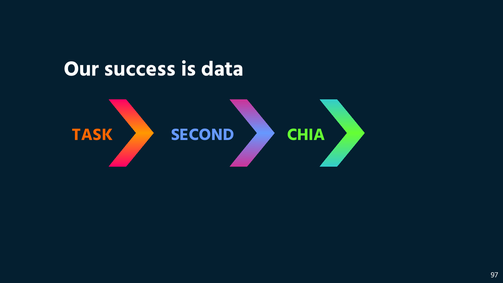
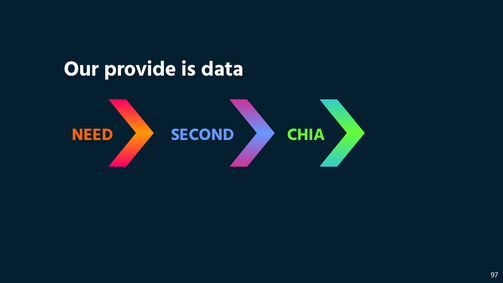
success: success -> provide (140, 69)
TASK: TASK -> NEED (92, 135)
